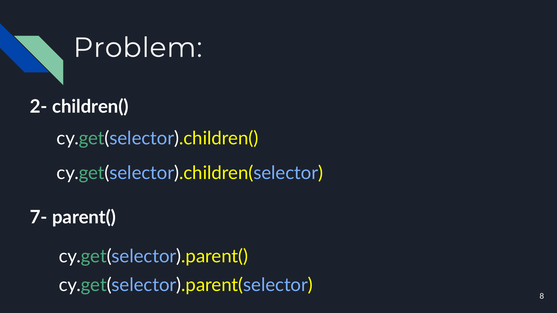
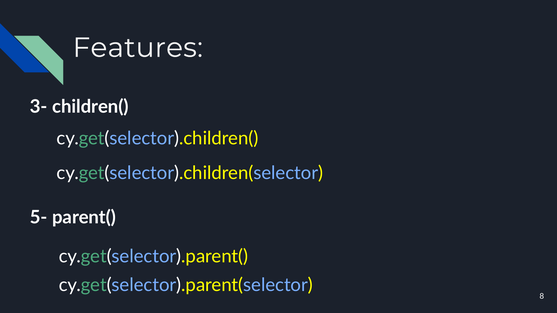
Problem: Problem -> Features (138, 48)
2-: 2- -> 3- (39, 107)
7-: 7- -> 5- (39, 218)
